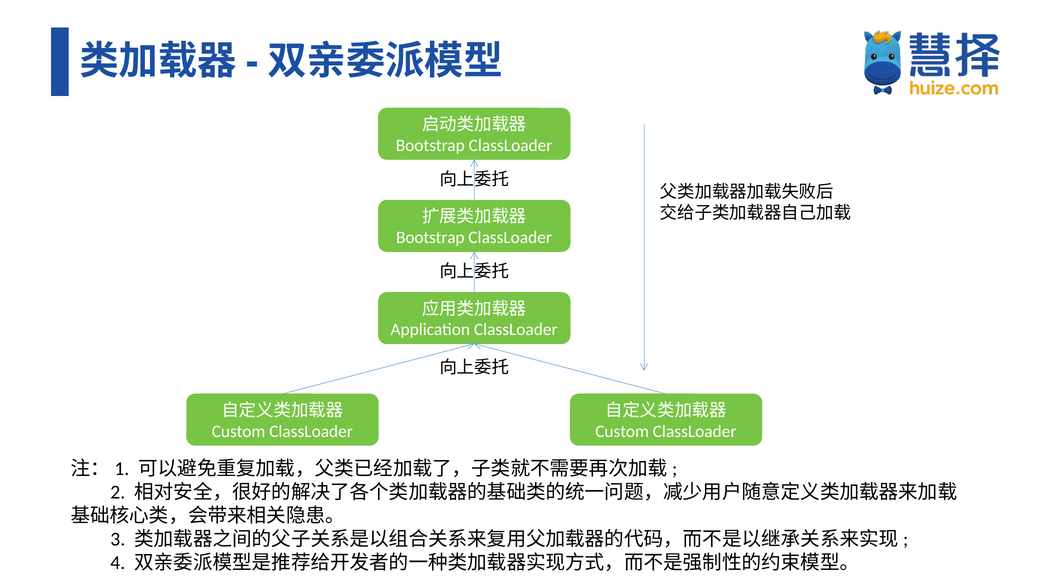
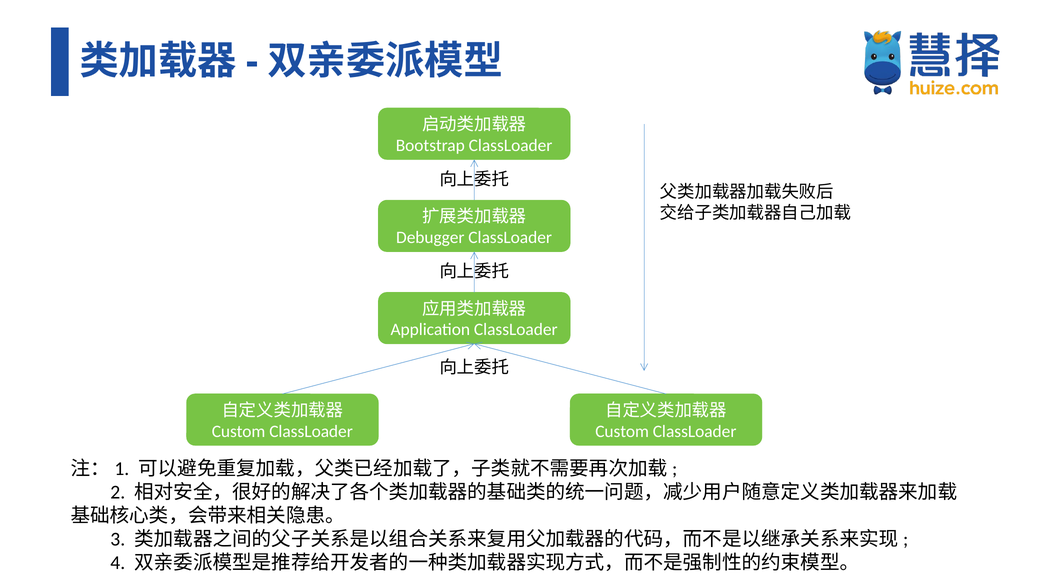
Bootstrap: Bootstrap -> Debugger (430, 237)
